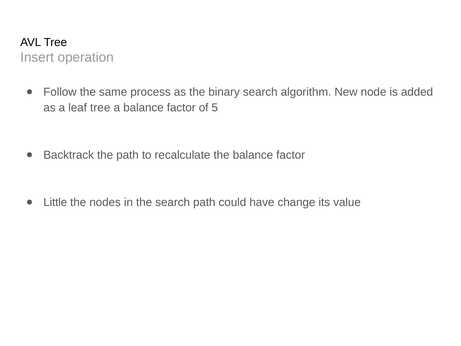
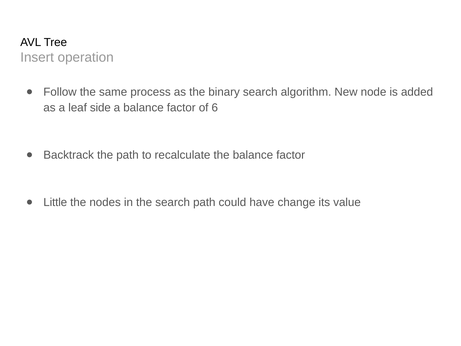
leaf tree: tree -> side (100, 108)
5: 5 -> 6 (215, 108)
